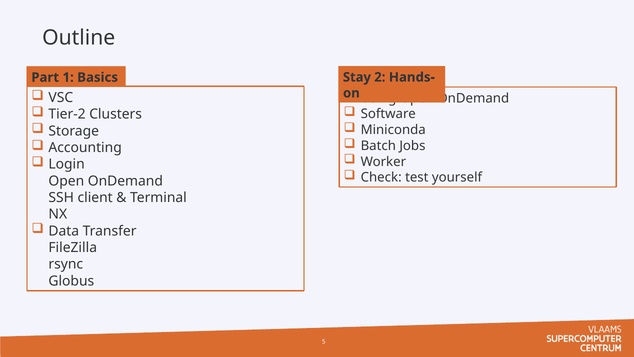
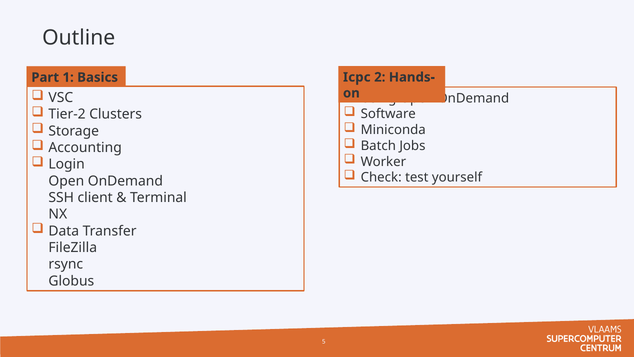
Stay: Stay -> Icpc (357, 77)
